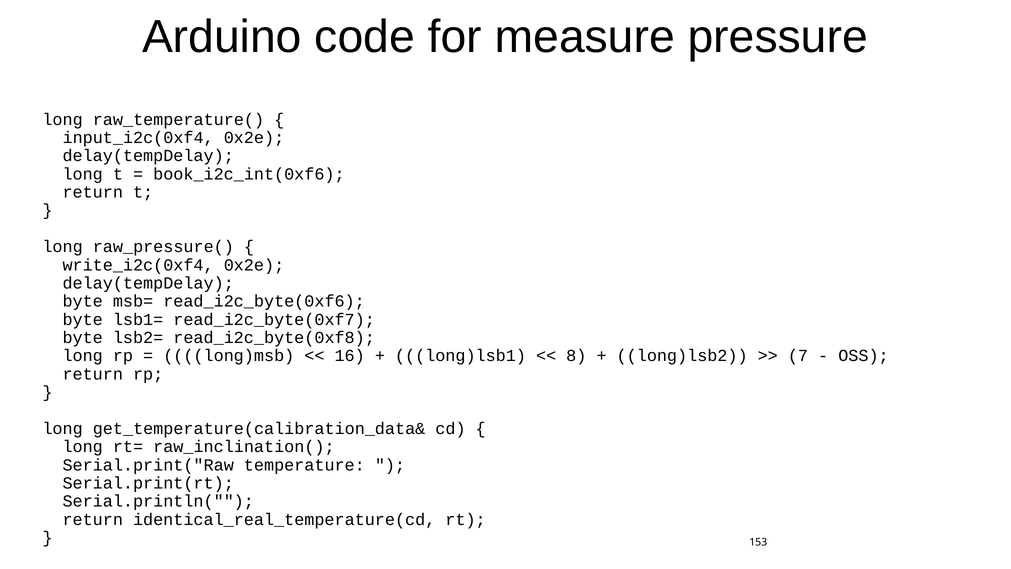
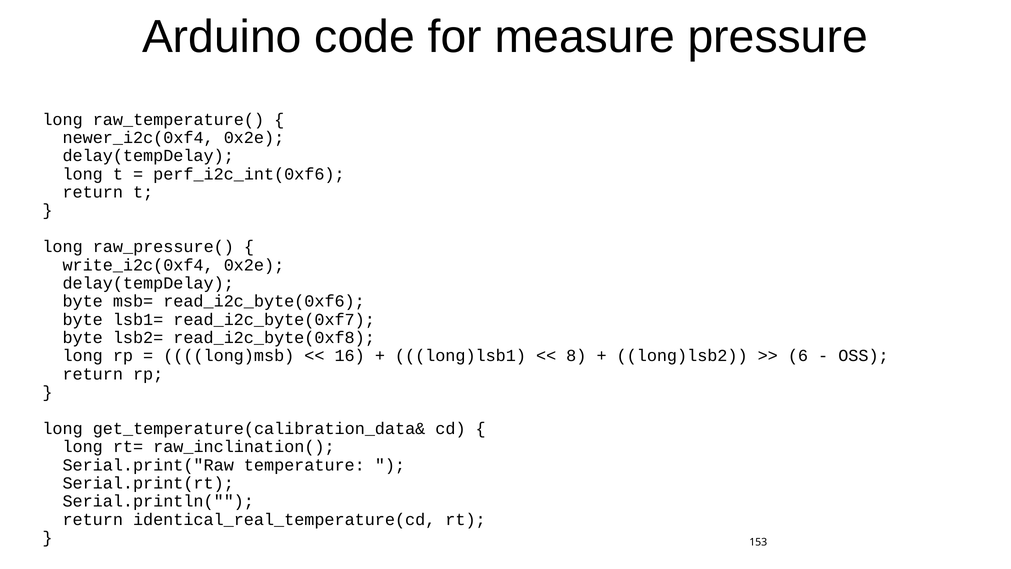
input_i2c(0xf4: input_i2c(0xf4 -> newer_i2c(0xf4 (138, 138)
book_i2c_int(0xf6: book_i2c_int(0xf6 -> perf_i2c_int(0xf6 (249, 174)
7: 7 -> 6 (798, 356)
